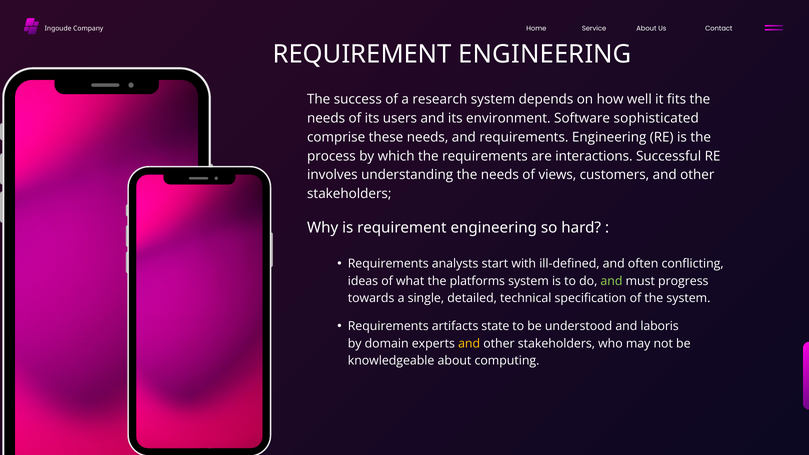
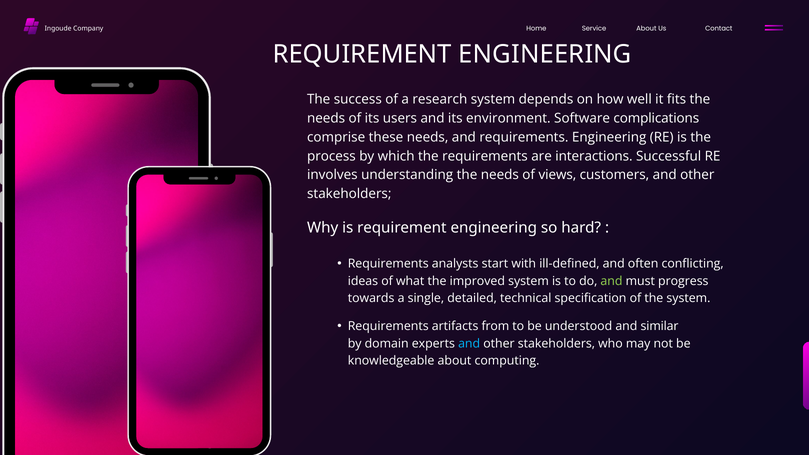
sophisticated: sophisticated -> complications (656, 118)
platforms: platforms -> improved (477, 281)
state: state -> from (495, 326)
laboris: laboris -> similar (660, 326)
and colour: yellow -> light blue (469, 344)
